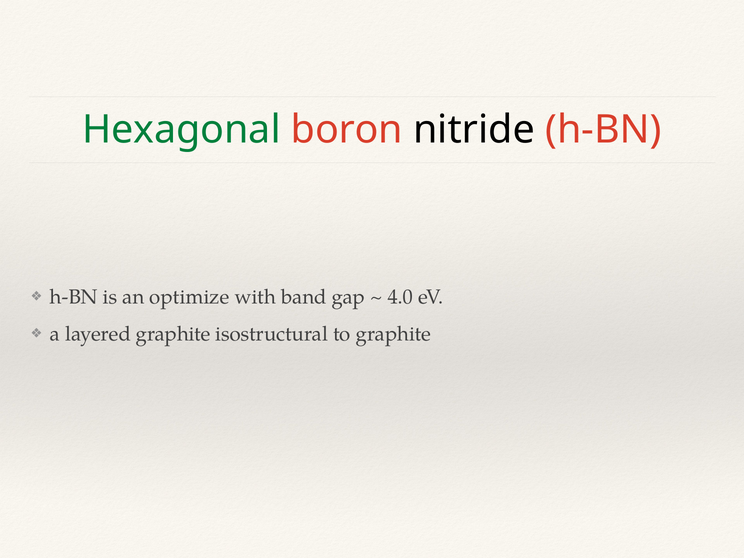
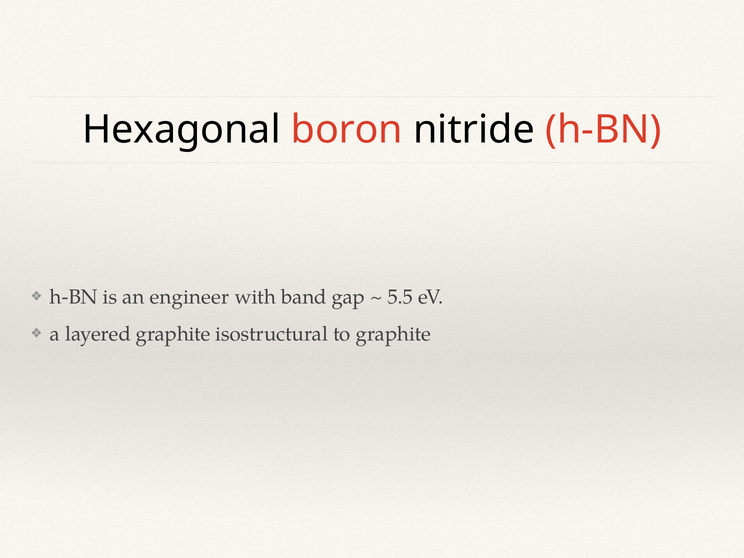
Hexagonal colour: green -> black (181, 130)
optimize: optimize -> engineer (189, 297)
4.0: 4.0 -> 5.5 (400, 297)
